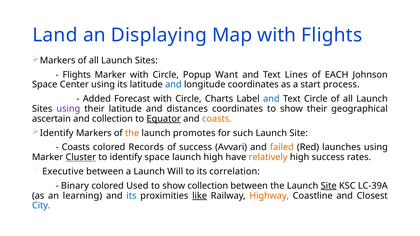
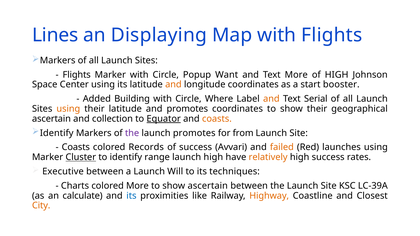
Land: Land -> Lines (55, 35)
Text Lines: Lines -> More (296, 75)
of EACH: EACH -> HIGH (337, 75)
and colour: blue -> orange (173, 85)
process: process -> booster (341, 85)
Forecast: Forecast -> Building (132, 99)
Charts: Charts -> Where (219, 99)
and colour: blue -> orange (271, 99)
Text Circle: Circle -> Serial (316, 99)
using colour: purple -> orange (68, 109)
and distances: distances -> promotes (187, 109)
the colour: orange -> purple (132, 133)
such: such -> from (243, 133)
identify space: space -> range (157, 157)
correlation: correlation -> techniques (235, 172)
Binary: Binary -> Charts (75, 186)
colored Used: Used -> More (137, 186)
show collection: collection -> ascertain (208, 186)
Site underline: present -> none (329, 186)
learning: learning -> calculate (83, 196)
like underline: present -> none (200, 196)
City colour: blue -> orange (41, 206)
